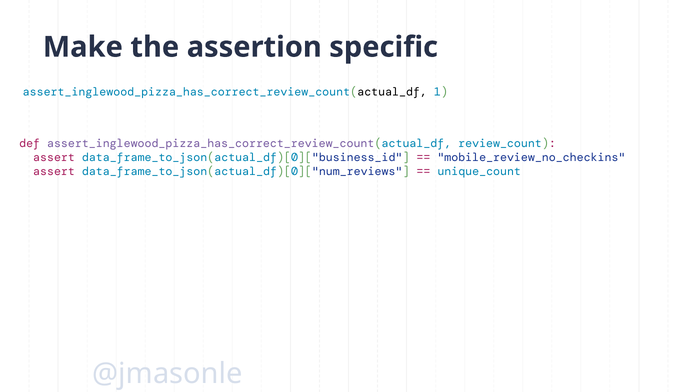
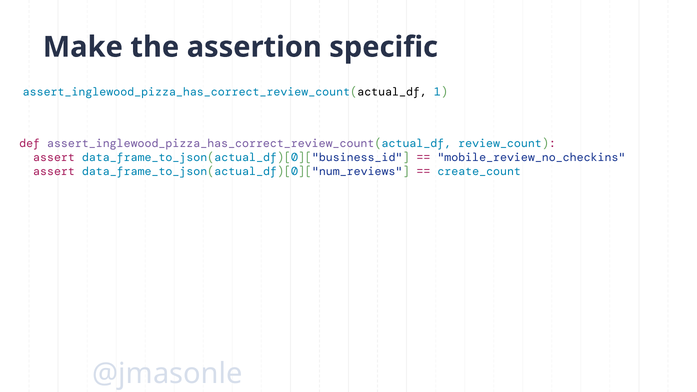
unique_count: unique_count -> create_count (479, 171)
